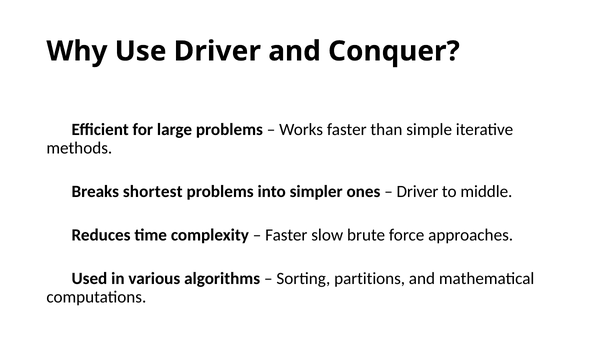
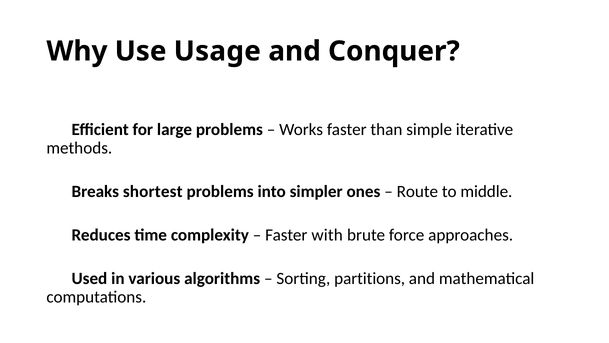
Use Driver: Driver -> Usage (217, 51)
Driver: Driver -> Route (417, 191)
slow: slow -> with (327, 235)
